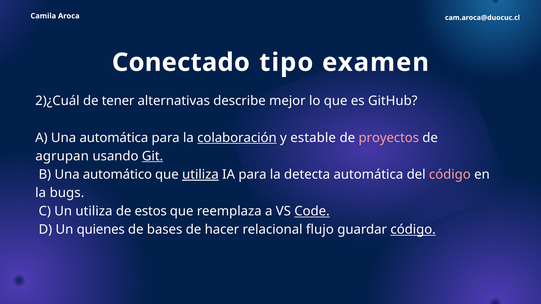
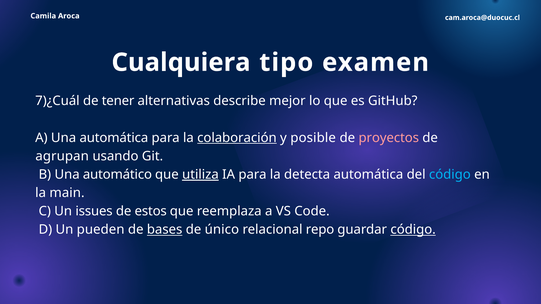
Conectado: Conectado -> Cualquiera (181, 63)
2)¿Cuál: 2)¿Cuál -> 7)¿Cuál (57, 101)
estable: estable -> posible (313, 138)
Git underline: present -> none (153, 156)
código colour: pink -> light blue (450, 175)
bugs: bugs -> main (67, 193)
Un utiliza: utiliza -> issues (94, 211)
Code underline: present -> none (312, 211)
quienes: quienes -> pueden (101, 230)
bases underline: none -> present (165, 230)
hacer: hacer -> único (222, 230)
flujo: flujo -> repo (320, 230)
